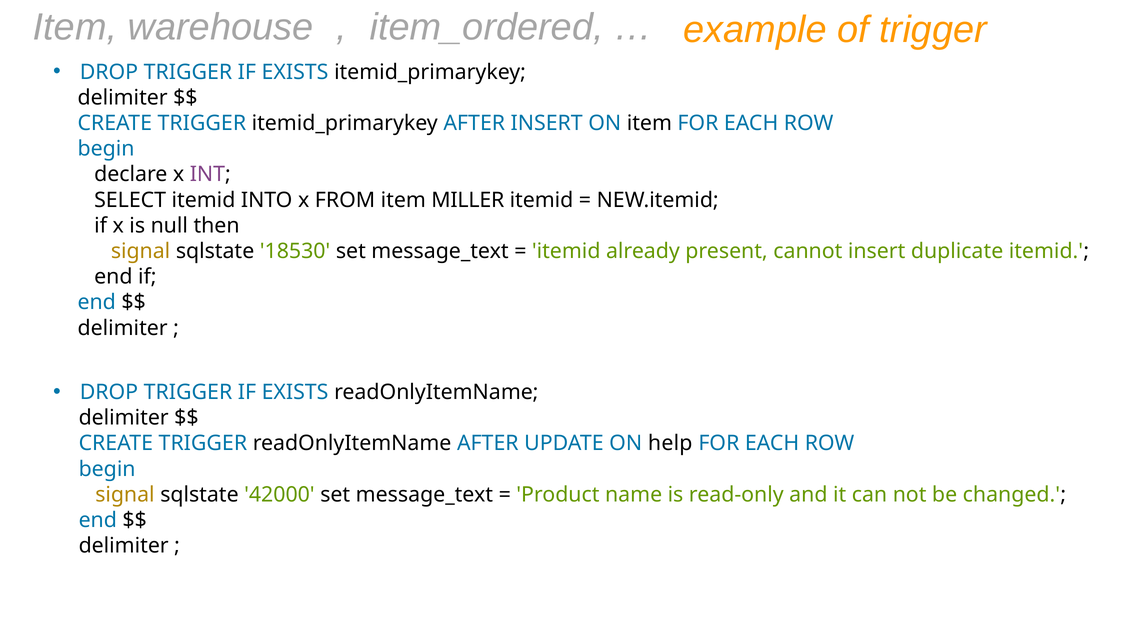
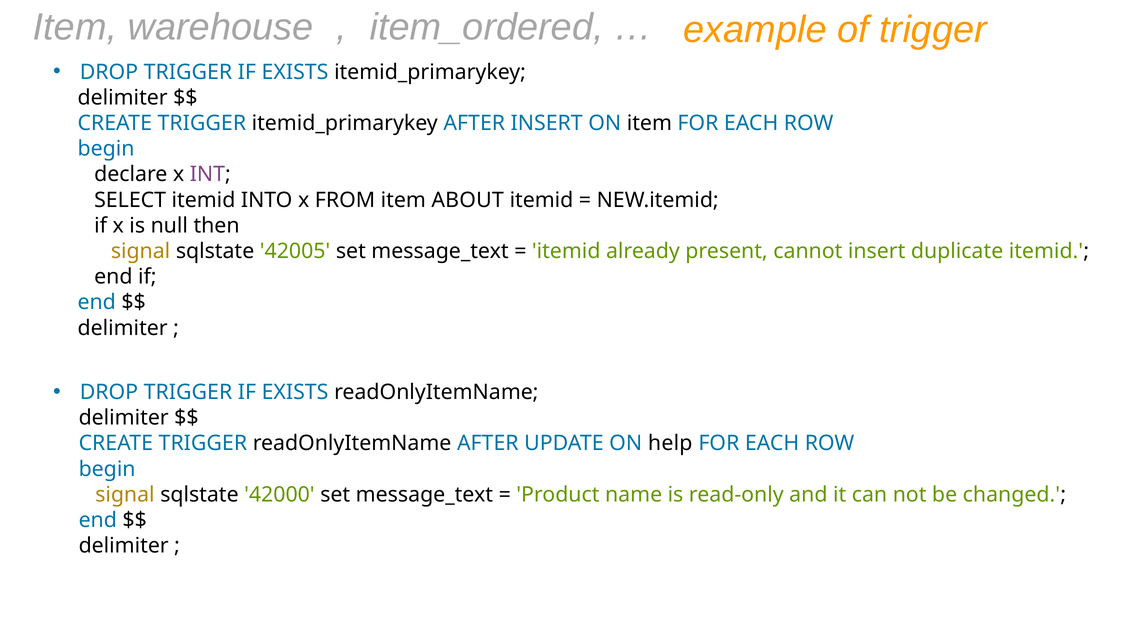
MILLER: MILLER -> ABOUT (468, 200)
18530: 18530 -> 42005 (295, 251)
